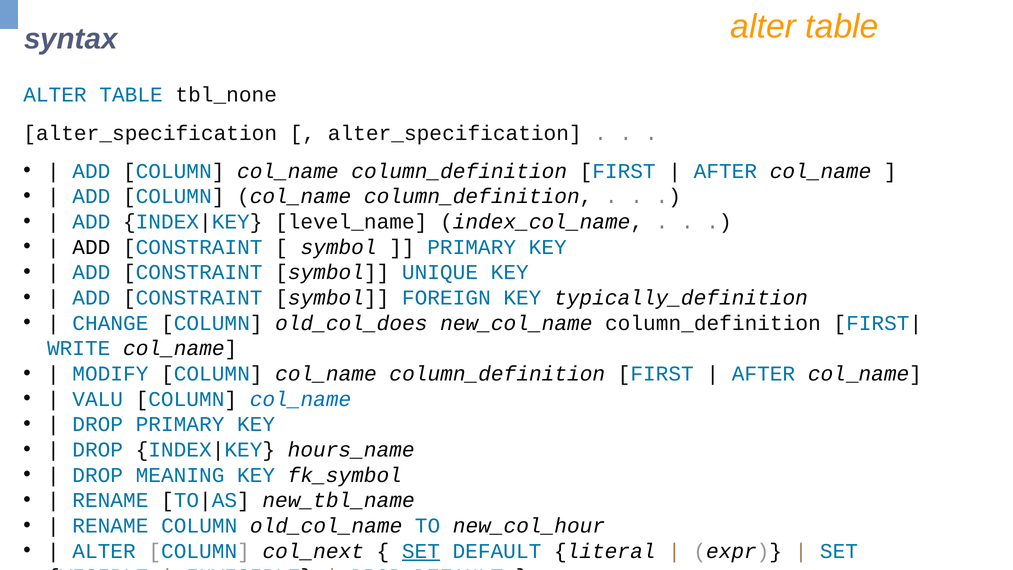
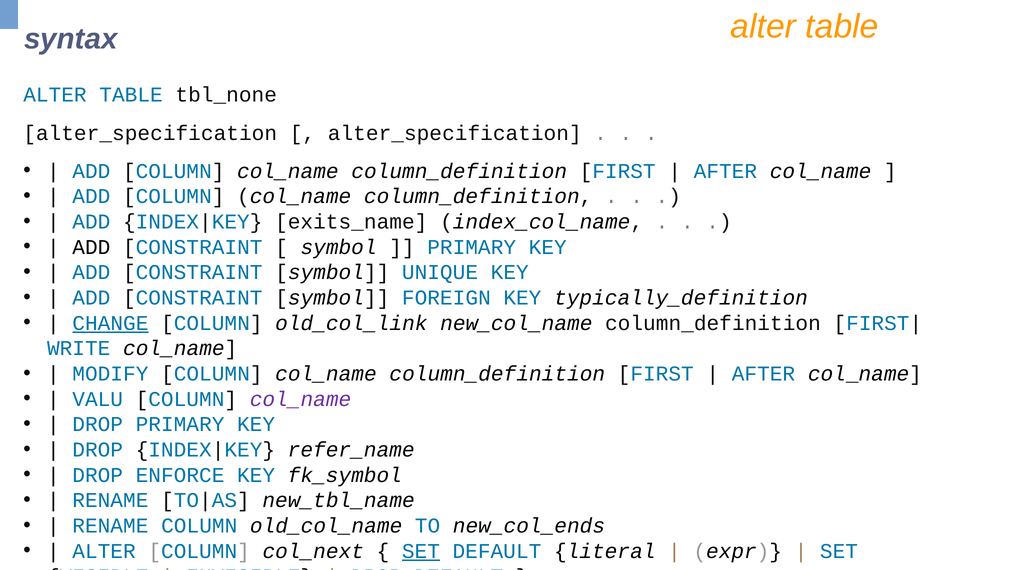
level_name: level_name -> exits_name (351, 222)
CHANGE underline: none -> present (110, 323)
old_col_does: old_col_does -> old_col_link (351, 323)
col_name colour: blue -> purple (300, 399)
hours_name: hours_name -> refer_name (351, 450)
MEANING: MEANING -> ENFORCE (180, 475)
new_col_hour: new_col_hour -> new_col_ends (529, 526)
